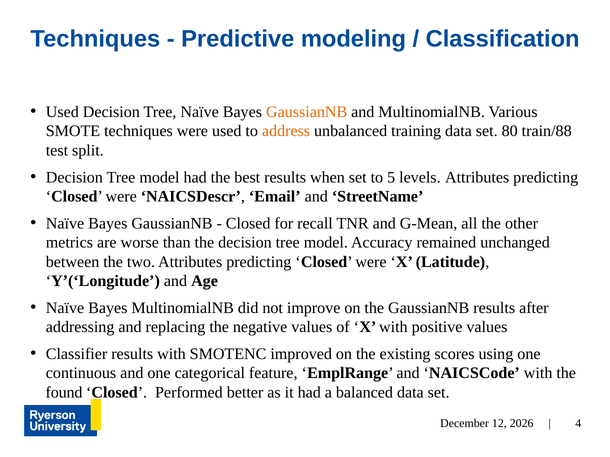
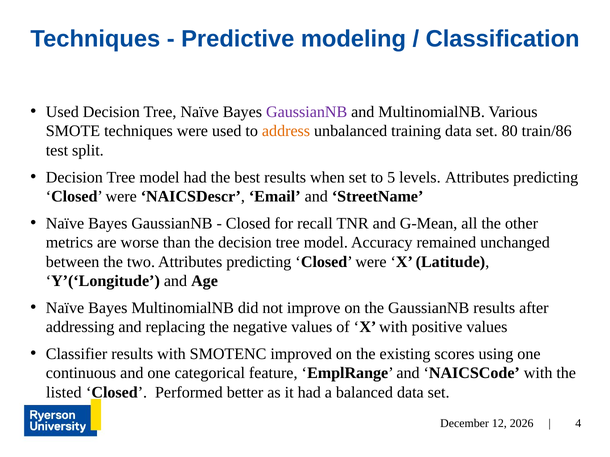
GaussianNB colour: orange -> purple (307, 112)
train/88: train/88 -> train/86 (547, 131)
found: found -> listed (64, 393)
